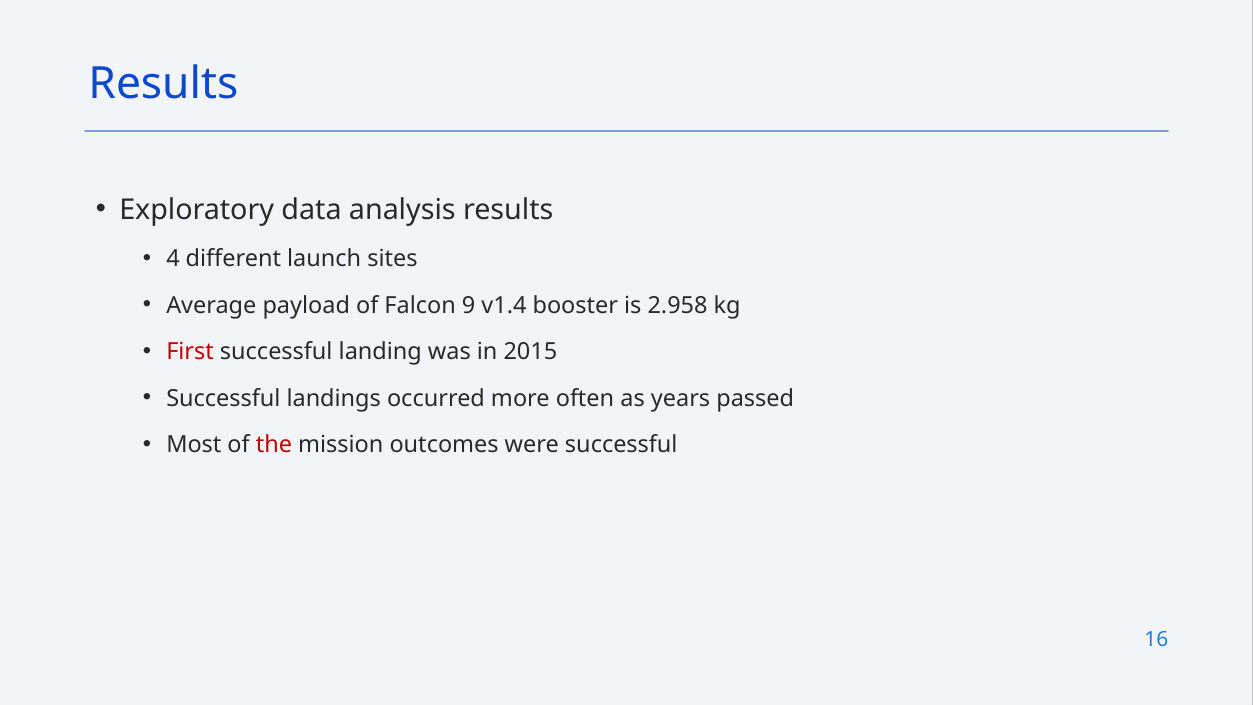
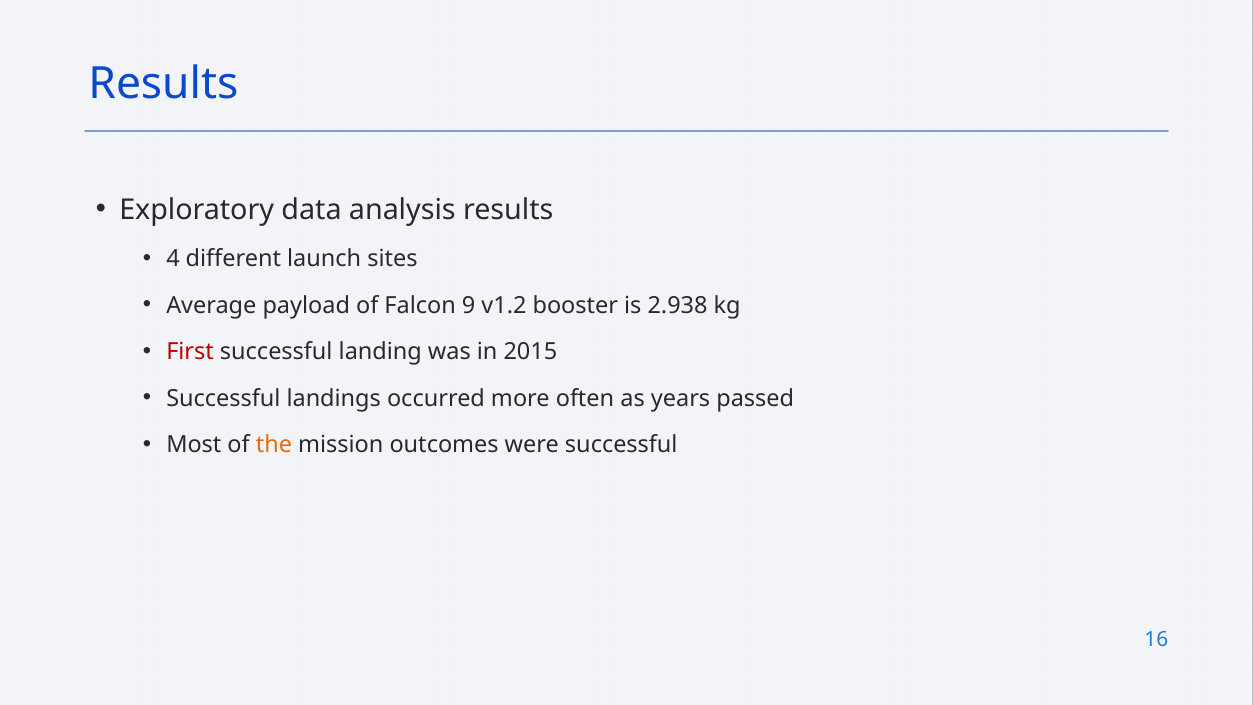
v1.4: v1.4 -> v1.2 (504, 305)
2.958: 2.958 -> 2.938 (678, 305)
the colour: red -> orange (274, 445)
